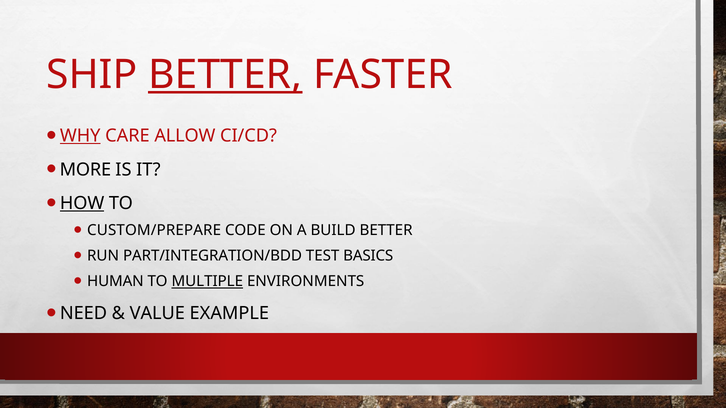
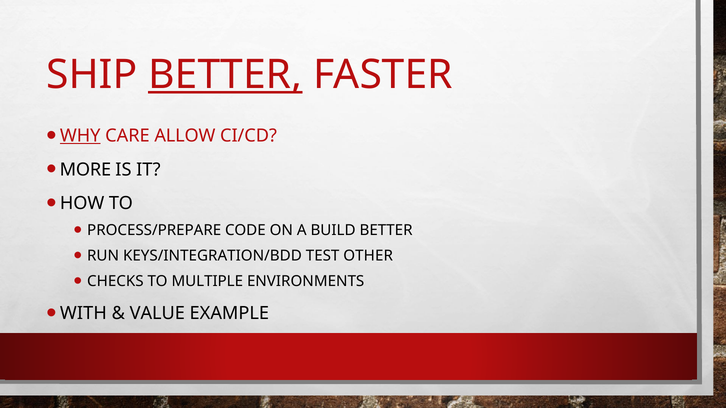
HOW underline: present -> none (82, 203)
CUSTOM/PREPARE: CUSTOM/PREPARE -> PROCESS/PREPARE (154, 231)
PART/INTEGRATION/BDD: PART/INTEGRATION/BDD -> KEYS/INTEGRATION/BDD (212, 256)
BASICS: BASICS -> OTHER (368, 256)
HUMAN: HUMAN -> CHECKS (115, 282)
MULTIPLE underline: present -> none (207, 282)
NEED: NEED -> WITH (83, 314)
